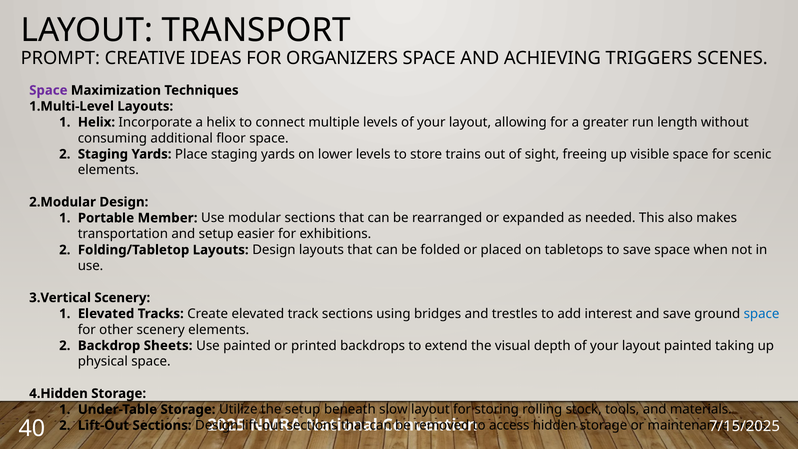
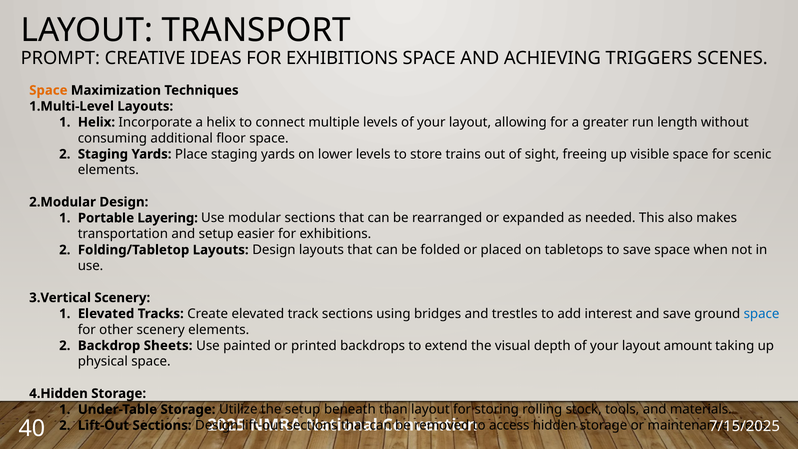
IDEAS FOR ORGANIZERS: ORGANIZERS -> EXHIBITIONS (342, 58)
Space colour: purple -> orange (48, 90)
Member: Member -> Layering (168, 218)
layout painted: painted -> amount (688, 346)
slow: slow -> than (393, 409)
